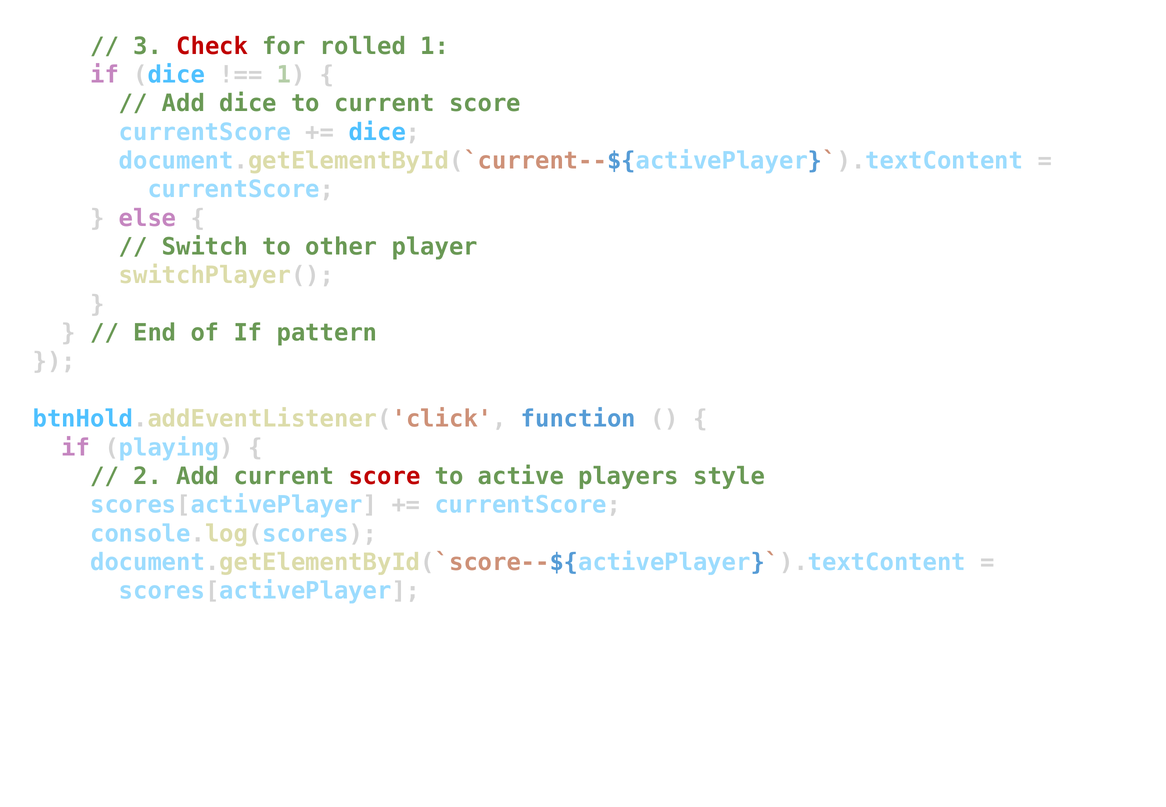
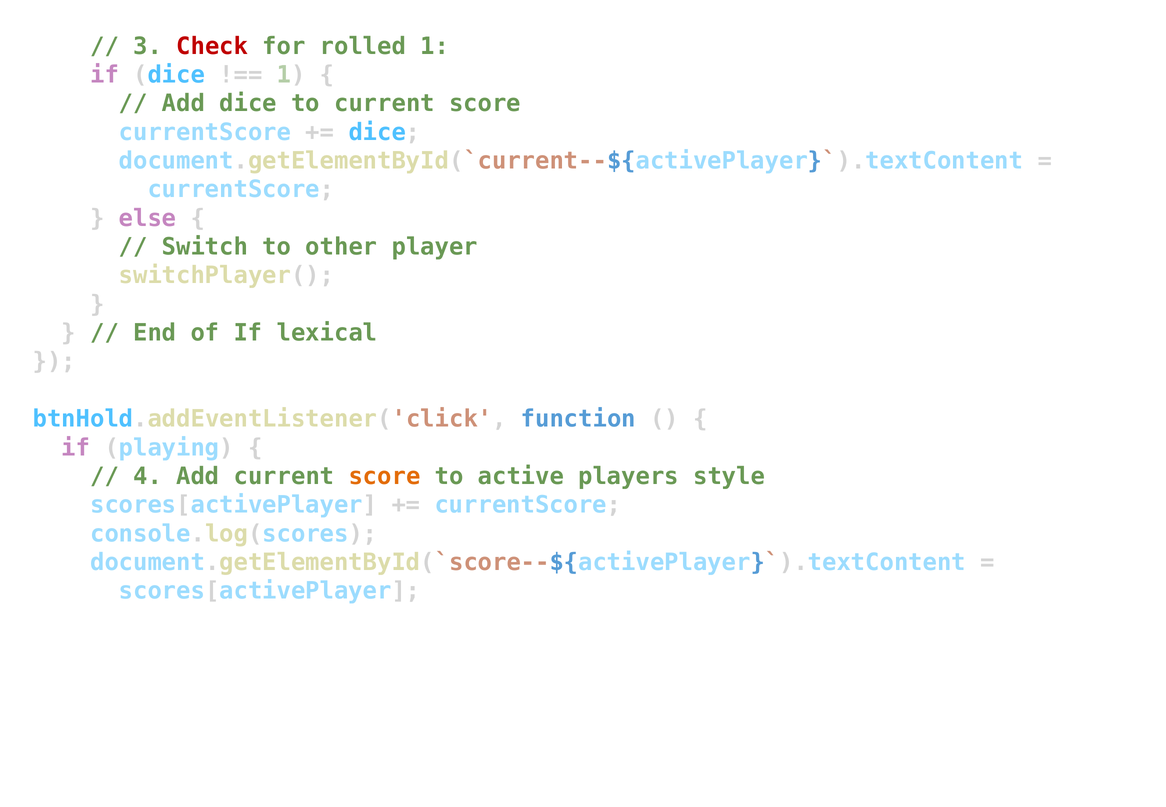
pattern: pattern -> lexical (327, 333)
2: 2 -> 4 (148, 476)
score colour: red -> orange (385, 476)
